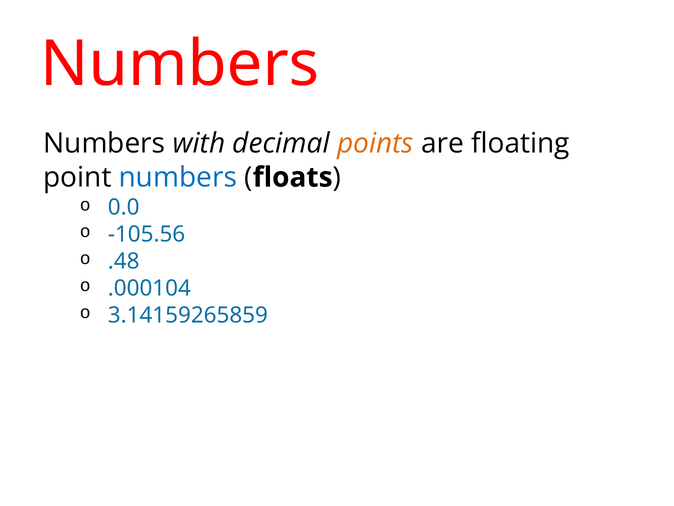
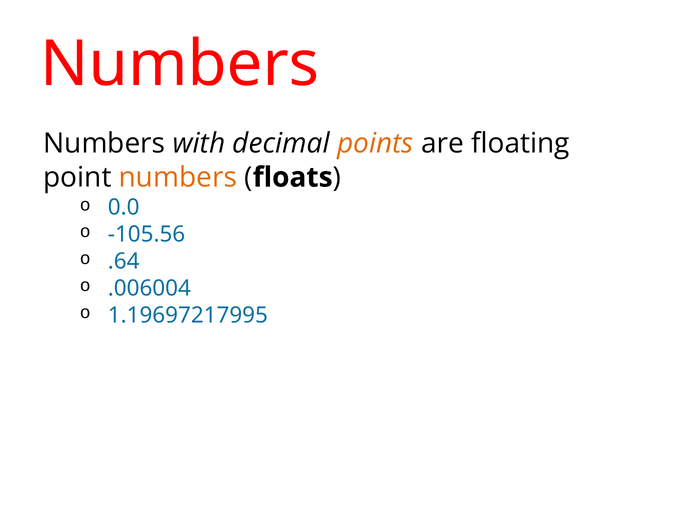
numbers colour: blue -> orange (178, 177)
.48: .48 -> .64 (124, 261)
.000104: .000104 -> .006004 (149, 288)
3.14159265859: 3.14159265859 -> 1.19697217995 (188, 315)
